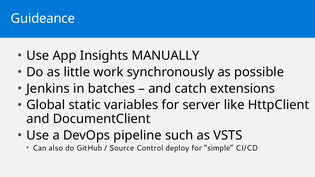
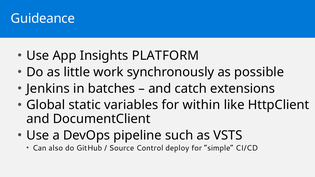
MANUALLY: MANUALLY -> PLATFORM (165, 56)
server: server -> within (201, 105)
